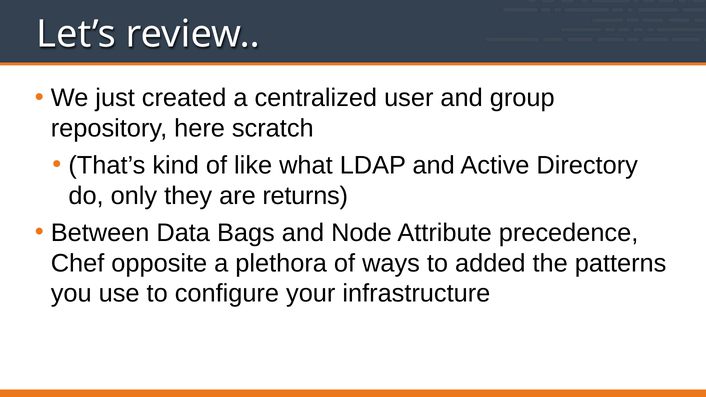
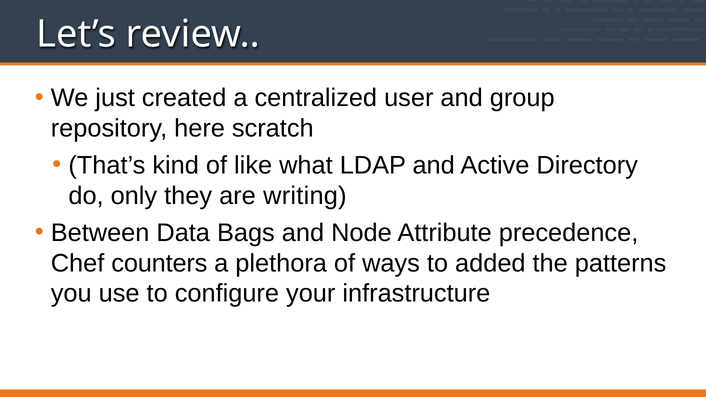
returns: returns -> writing (305, 196)
opposite: opposite -> counters (159, 263)
